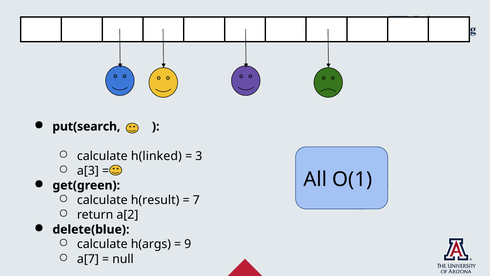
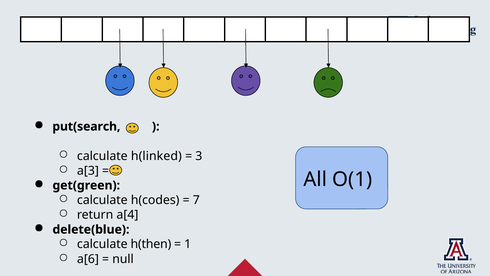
h(result: h(result -> h(codes (155, 200)
a[2: a[2 -> a[4 (127, 215)
h(args: h(args -> h(then (151, 244)
9: 9 -> 1 (188, 244)
a[7: a[7 -> a[6 (88, 259)
